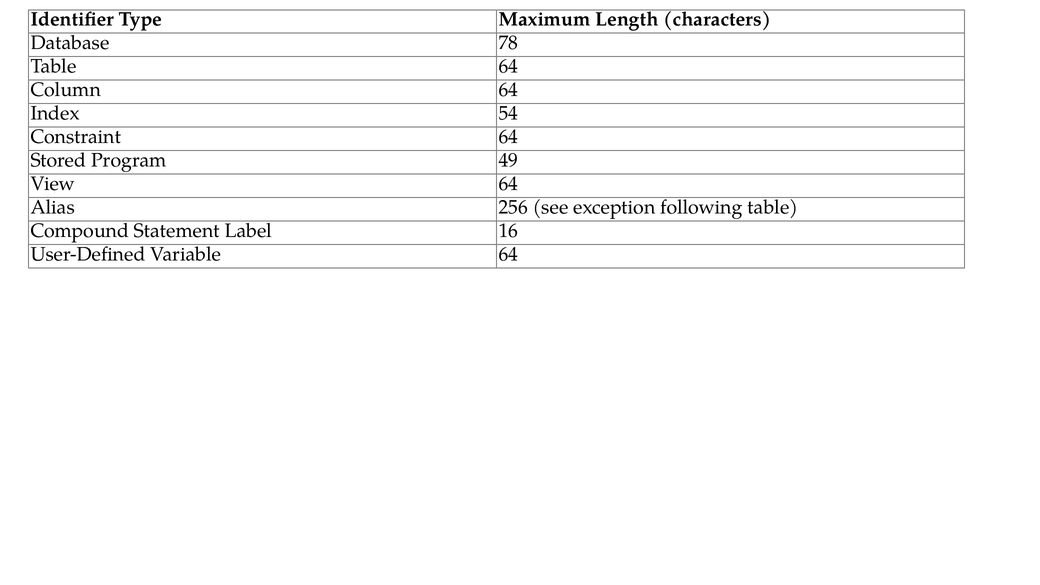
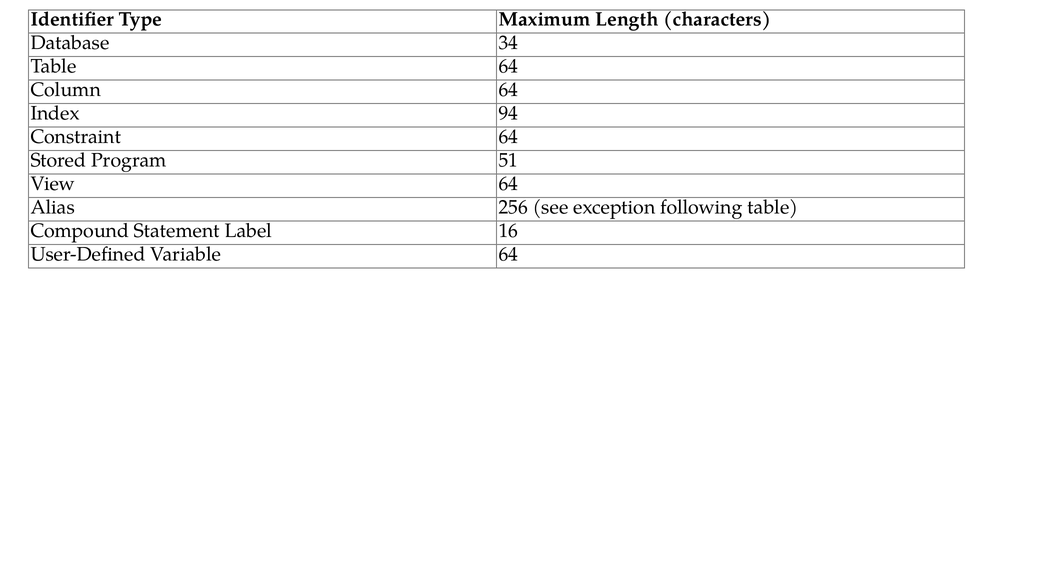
78: 78 -> 34 (508, 43)
54: 54 -> 94 (508, 113)
49: 49 -> 51 (508, 160)
